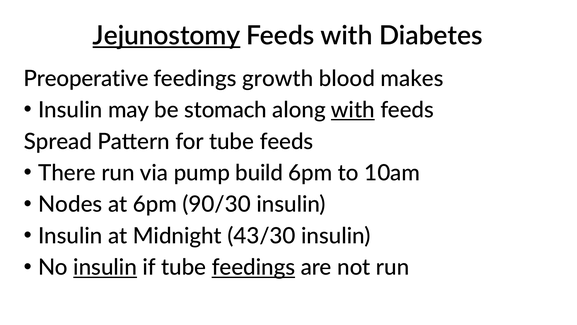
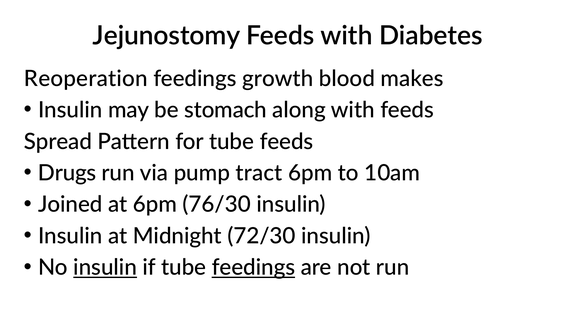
Jejunostomy underline: present -> none (166, 36)
Preoperative: Preoperative -> Reoperation (86, 79)
with underline: present -> none (353, 110)
There: There -> Drugs (67, 173)
build: build -> tract (259, 173)
Nodes: Nodes -> Joined (70, 204)
90/30: 90/30 -> 76/30 (217, 204)
43/30: 43/30 -> 72/30 (262, 236)
